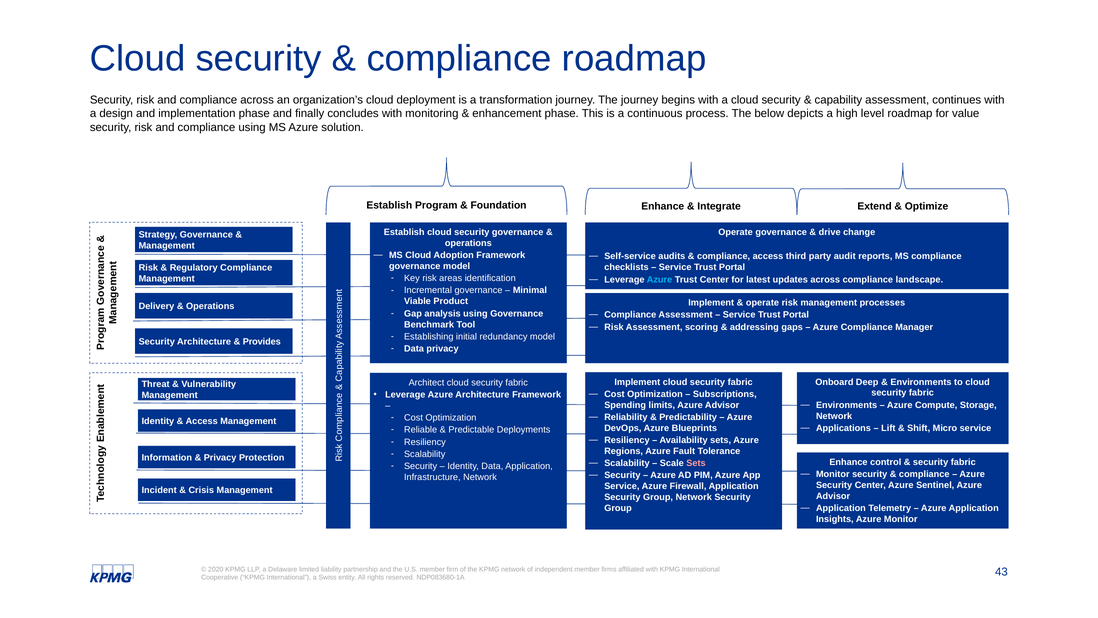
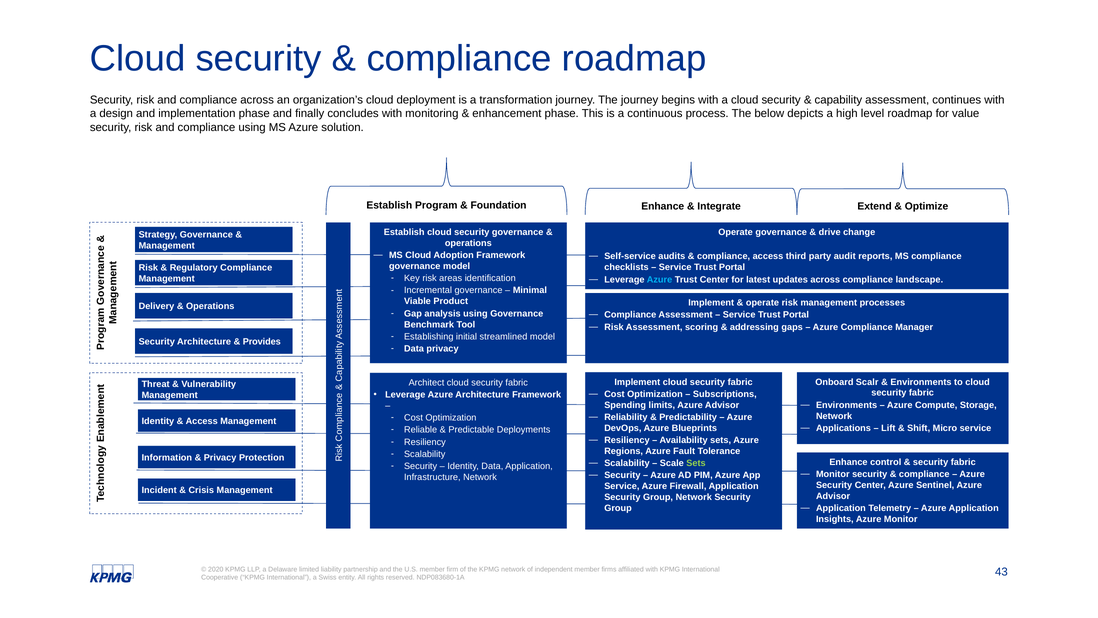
redundancy: redundancy -> streamlined (503, 336)
Deep: Deep -> Scalr (867, 382)
Sets colour: pink -> light green (696, 463)
